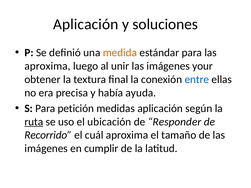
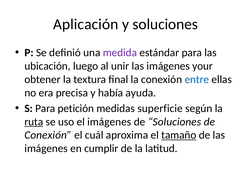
medida colour: orange -> purple (120, 53)
aproxima: aproxima -> ubicación (48, 66)
medidas aplicación: aplicación -> superficie (160, 108)
el ubicación: ubicación -> imágenes (109, 122)
de Responder: Responder -> Soluciones (175, 122)
Recorrido: Recorrido -> Conexión (48, 135)
tamaño underline: none -> present (179, 135)
